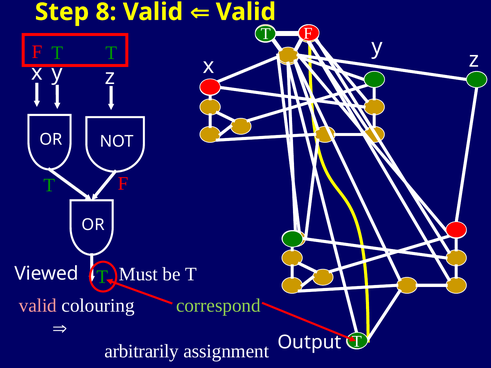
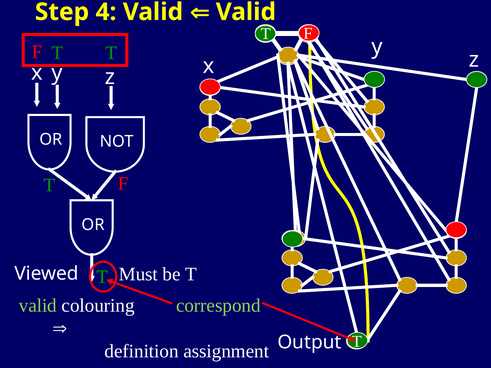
8: 8 -> 4 (106, 12)
valid colour: pink -> light green (38, 306)
arbitrarily: arbitrarily -> definition (142, 351)
